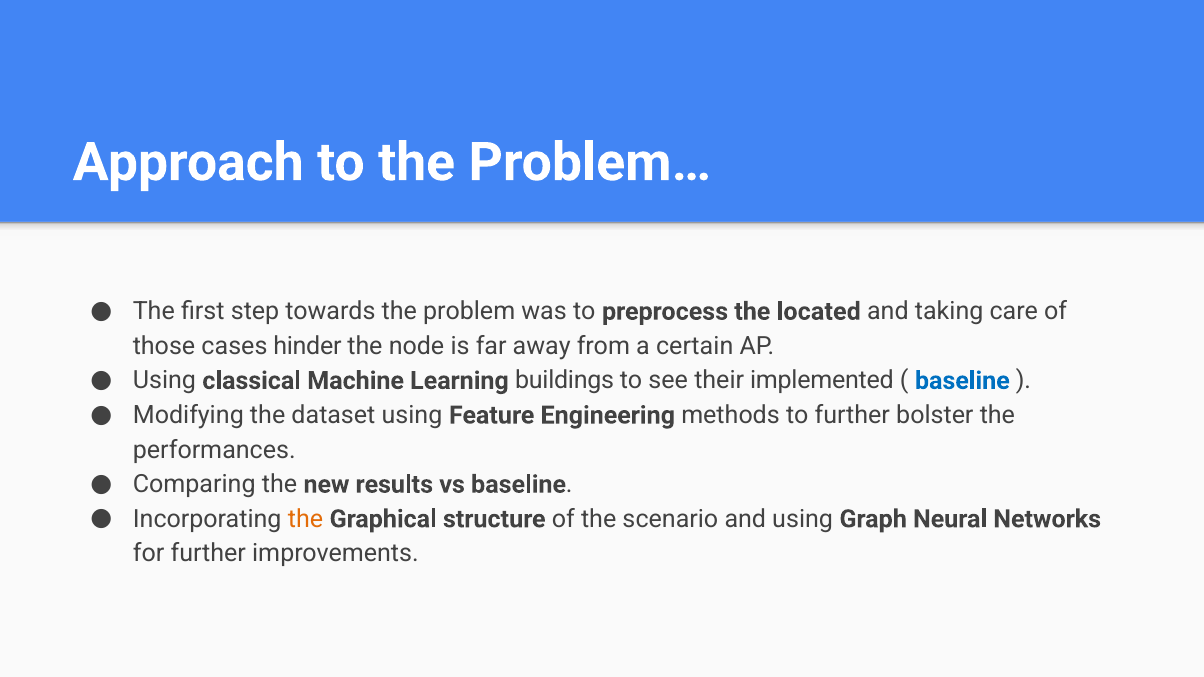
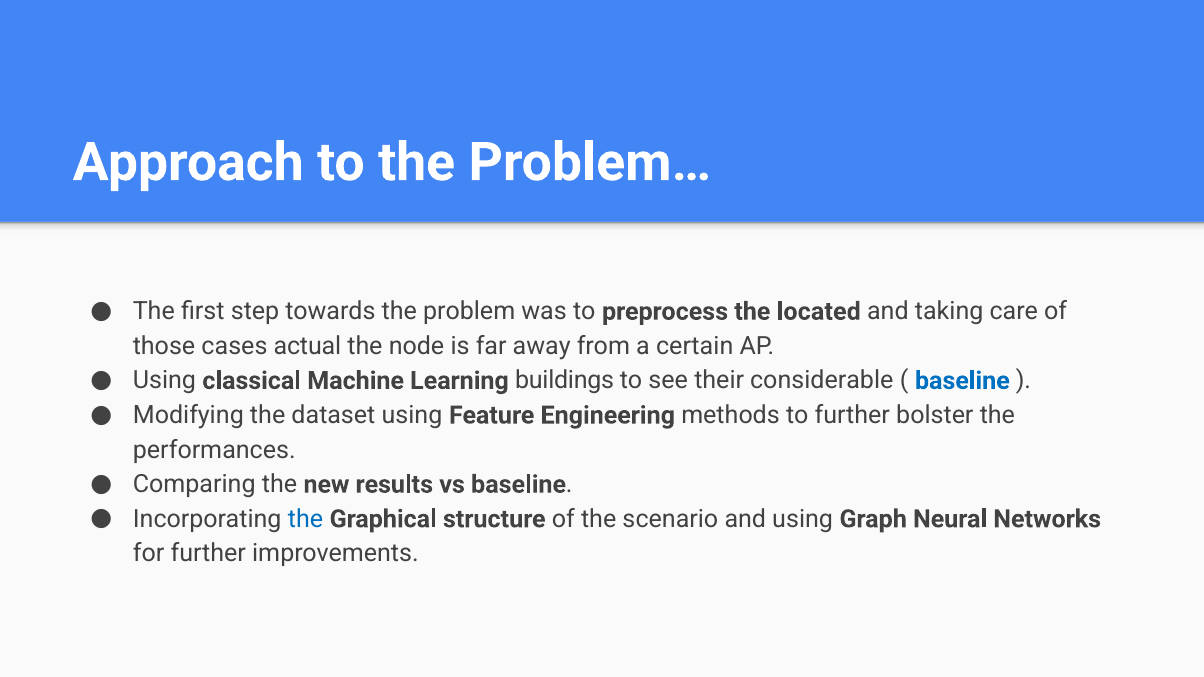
hinder: hinder -> actual (307, 346)
implemented: implemented -> considerable (822, 381)
the colour: orange -> blue (305, 519)
